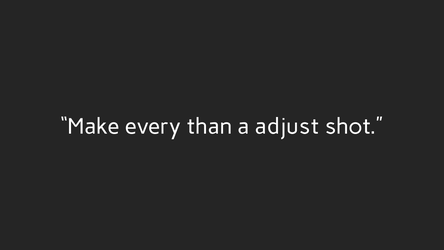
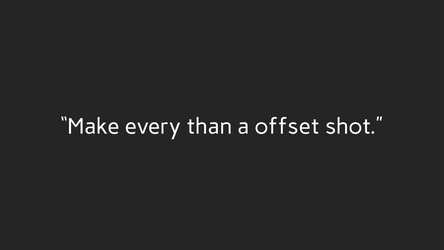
adjust: adjust -> offset (287, 126)
